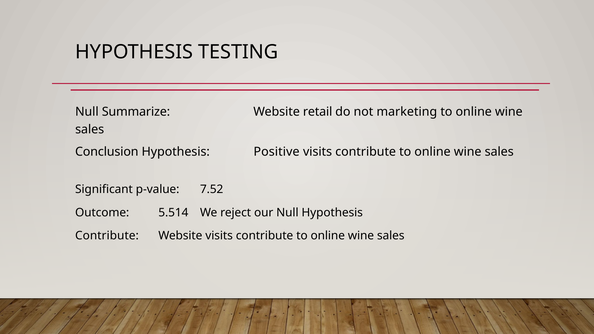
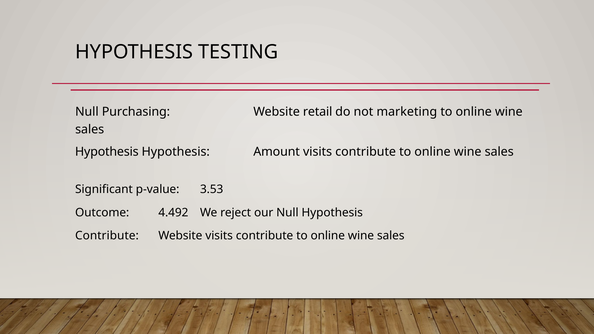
Summarize: Summarize -> Purchasing (136, 112)
Conclusion: Conclusion -> Hypothesis (107, 152)
Positive: Positive -> Amount (277, 152)
7.52: 7.52 -> 3.53 (212, 190)
5.514: 5.514 -> 4.492 (173, 213)
